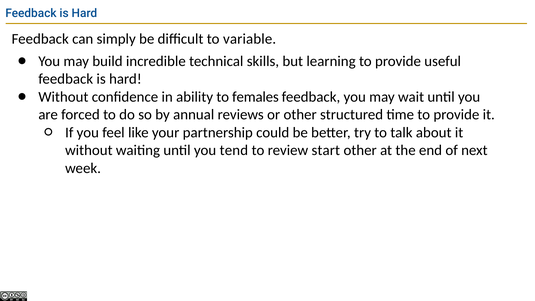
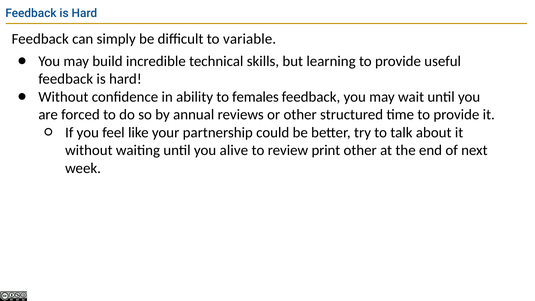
tend: tend -> alive (234, 150)
start: start -> print (326, 150)
